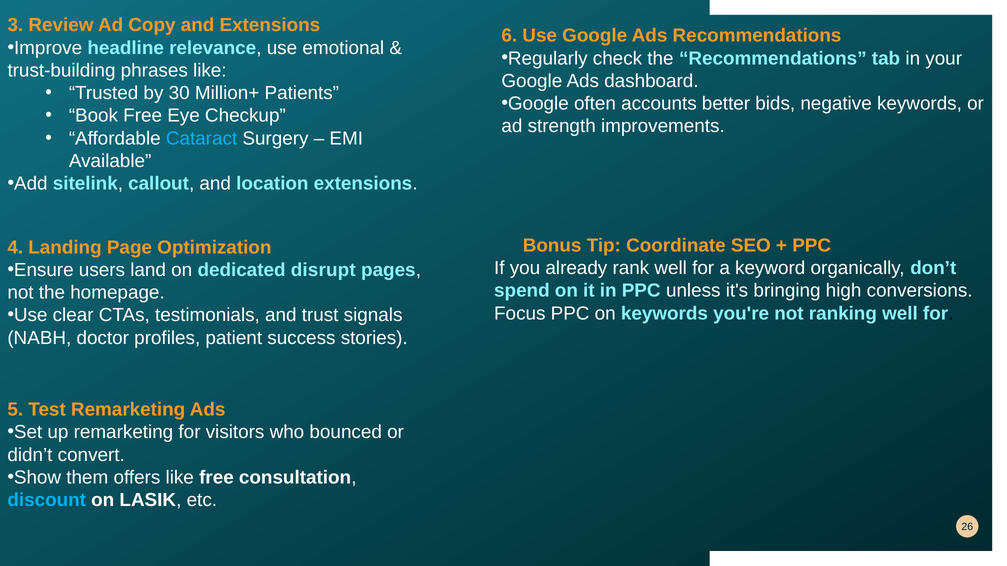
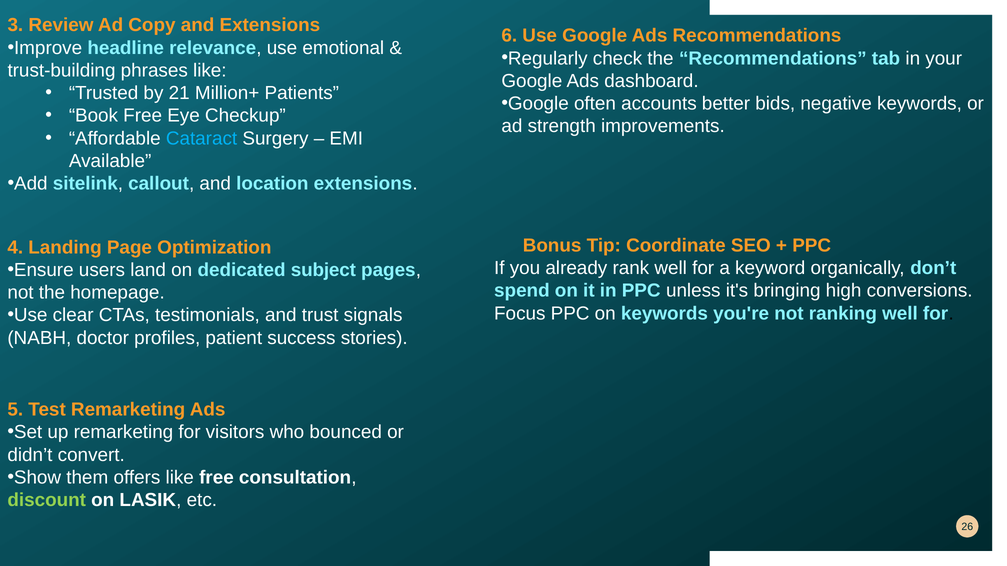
30: 30 -> 21 (179, 93)
disrupt: disrupt -> subject (323, 270)
discount colour: light blue -> light green (47, 500)
